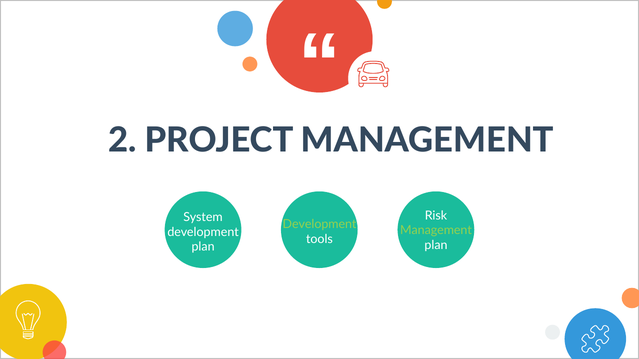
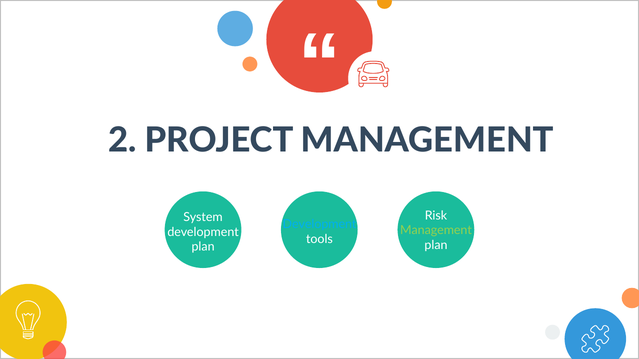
Development colour: light green -> light blue (320, 225)
